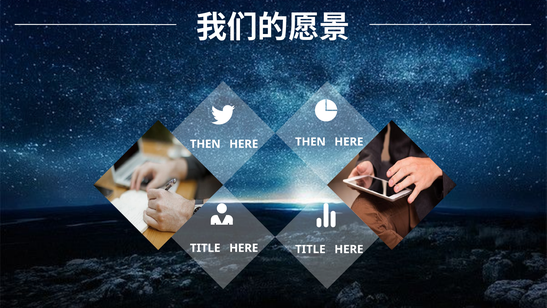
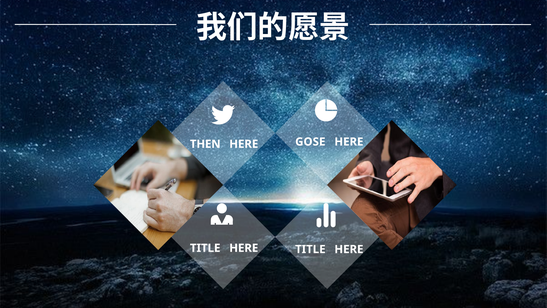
HERE THEN: THEN -> GOSE (310, 142)
